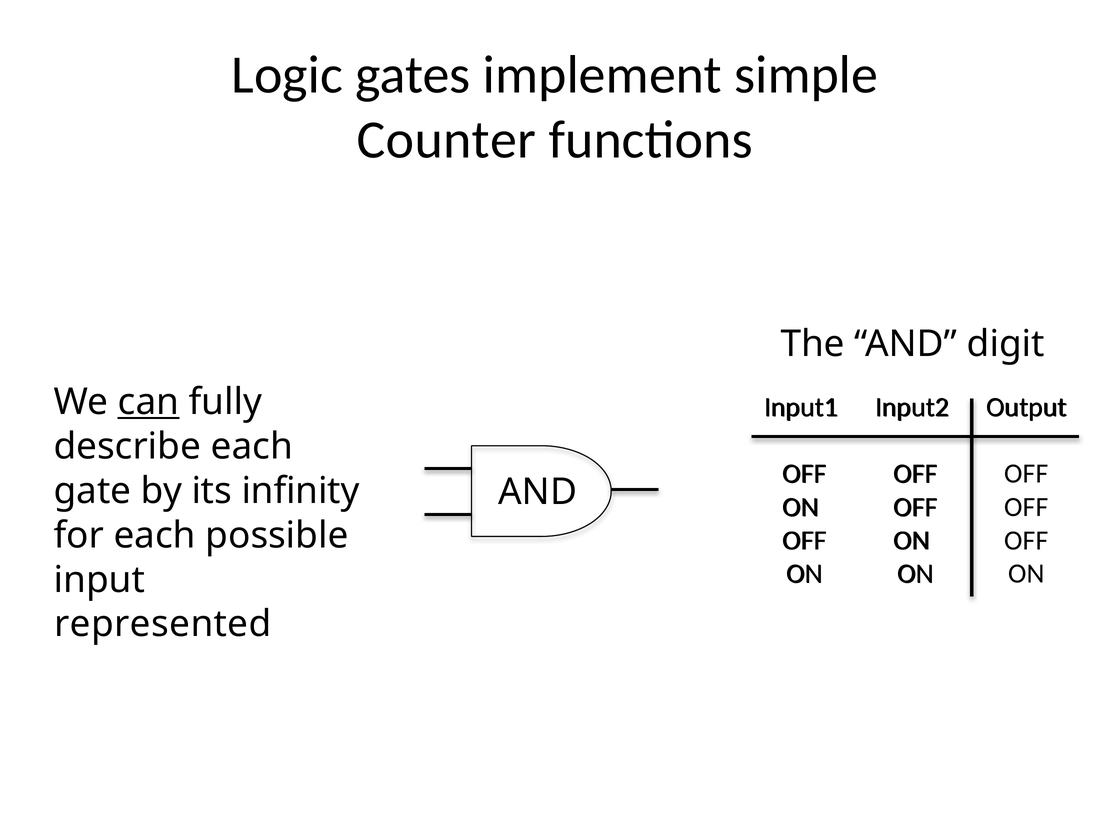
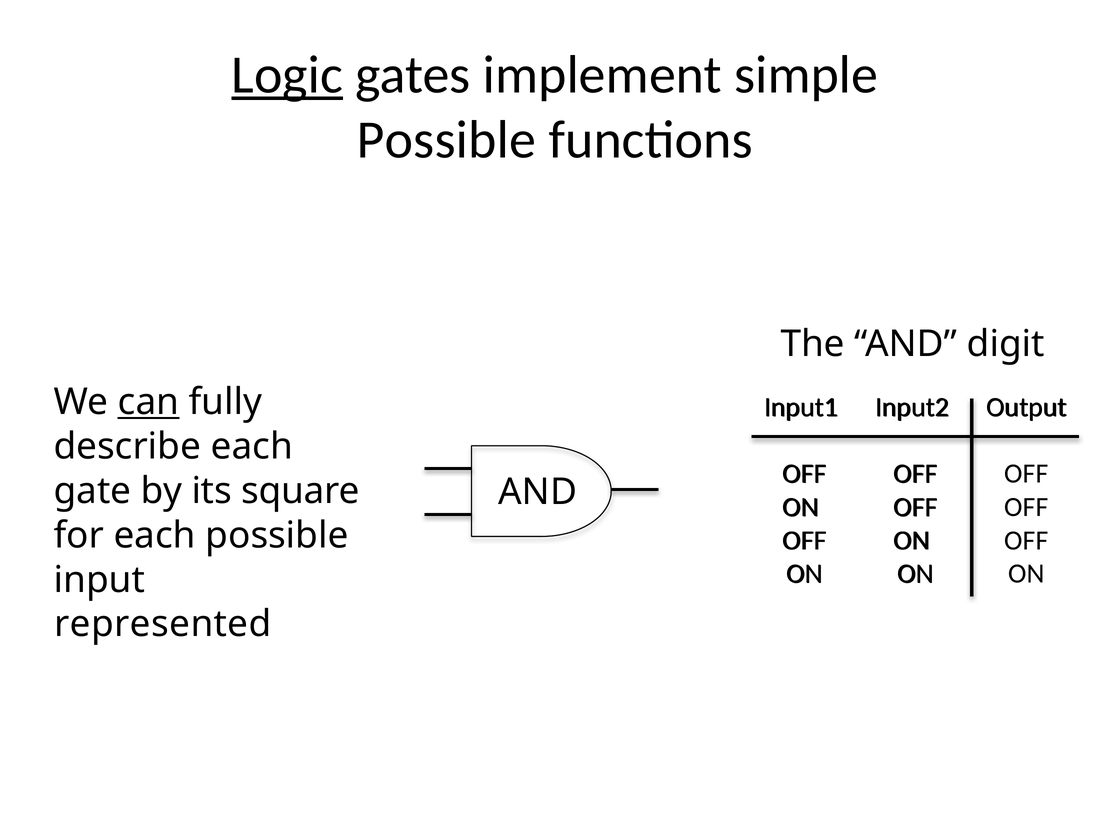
Logic underline: none -> present (287, 75)
Counter: Counter -> Possible (447, 140)
infinity: infinity -> square (301, 491)
